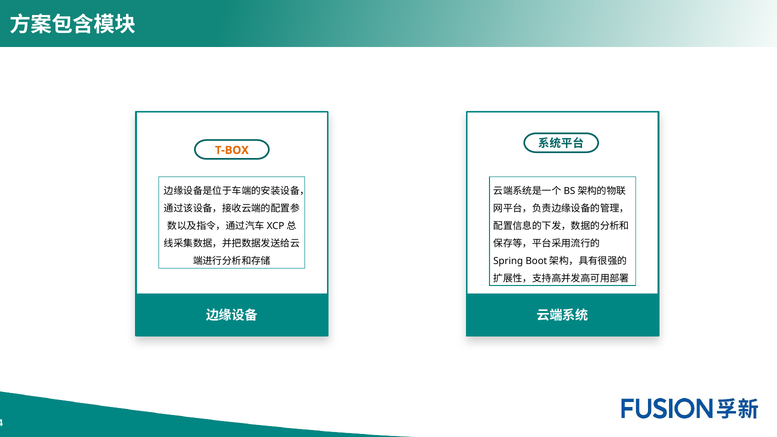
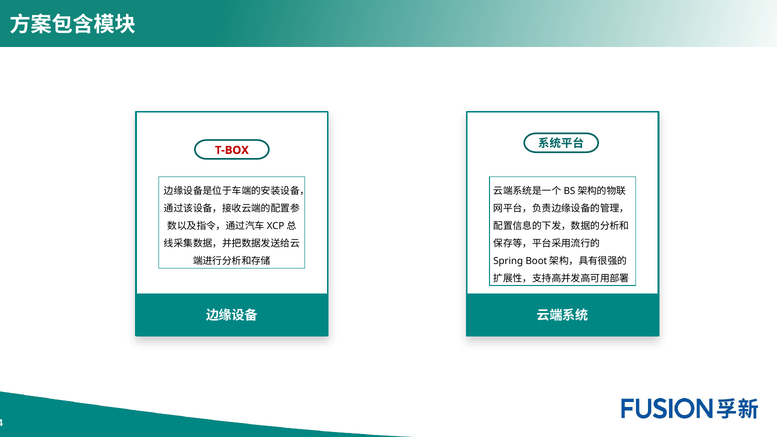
T-BOX colour: orange -> red (232, 150)
